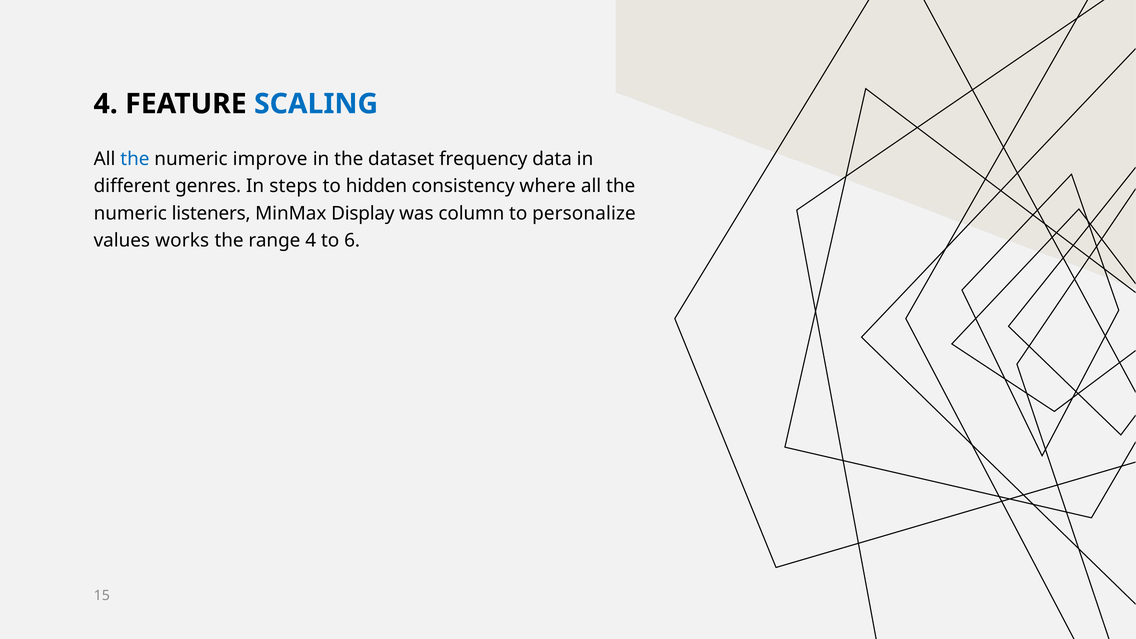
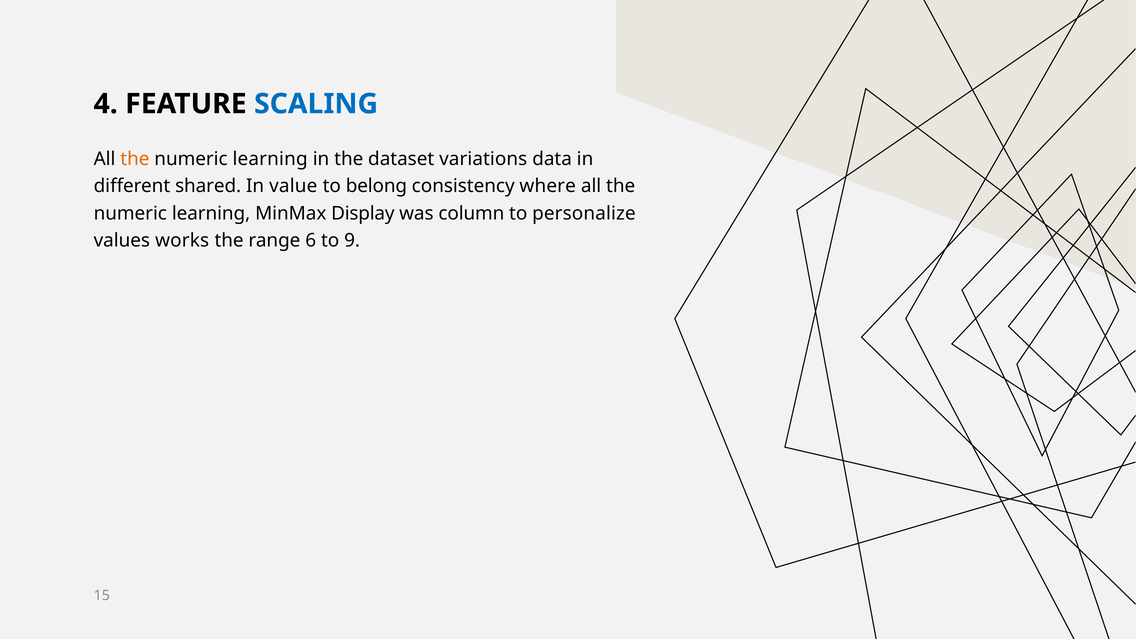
the colour: blue -> orange (135, 159)
improve: improve -> learning (270, 159)
frequency: frequency -> variations (483, 159)
genres: genres -> shared (208, 186)
steps: steps -> value (293, 186)
hidden: hidden -> belong (376, 186)
listeners: listeners -> learning (211, 213)
range 4: 4 -> 6 (311, 240)
6: 6 -> 9 (352, 240)
